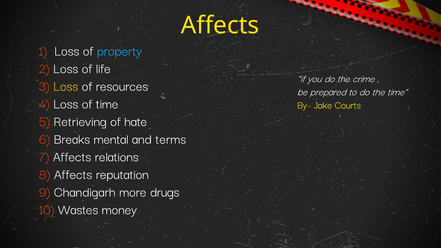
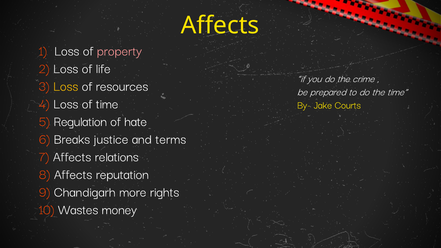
property colour: light blue -> pink (119, 51)
Retrieving: Retrieving -> Regulation (80, 121)
mental: mental -> justice (111, 139)
drugs: drugs -> rights (165, 192)
